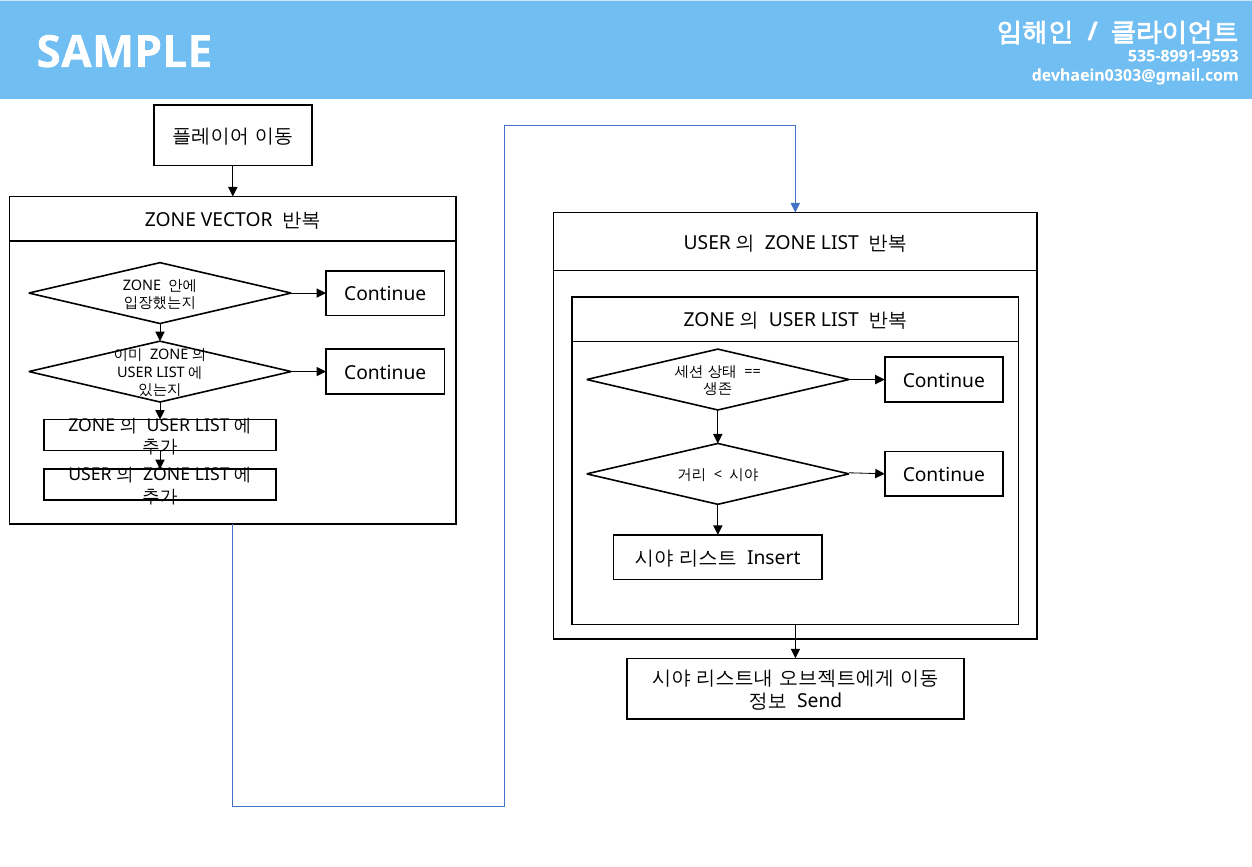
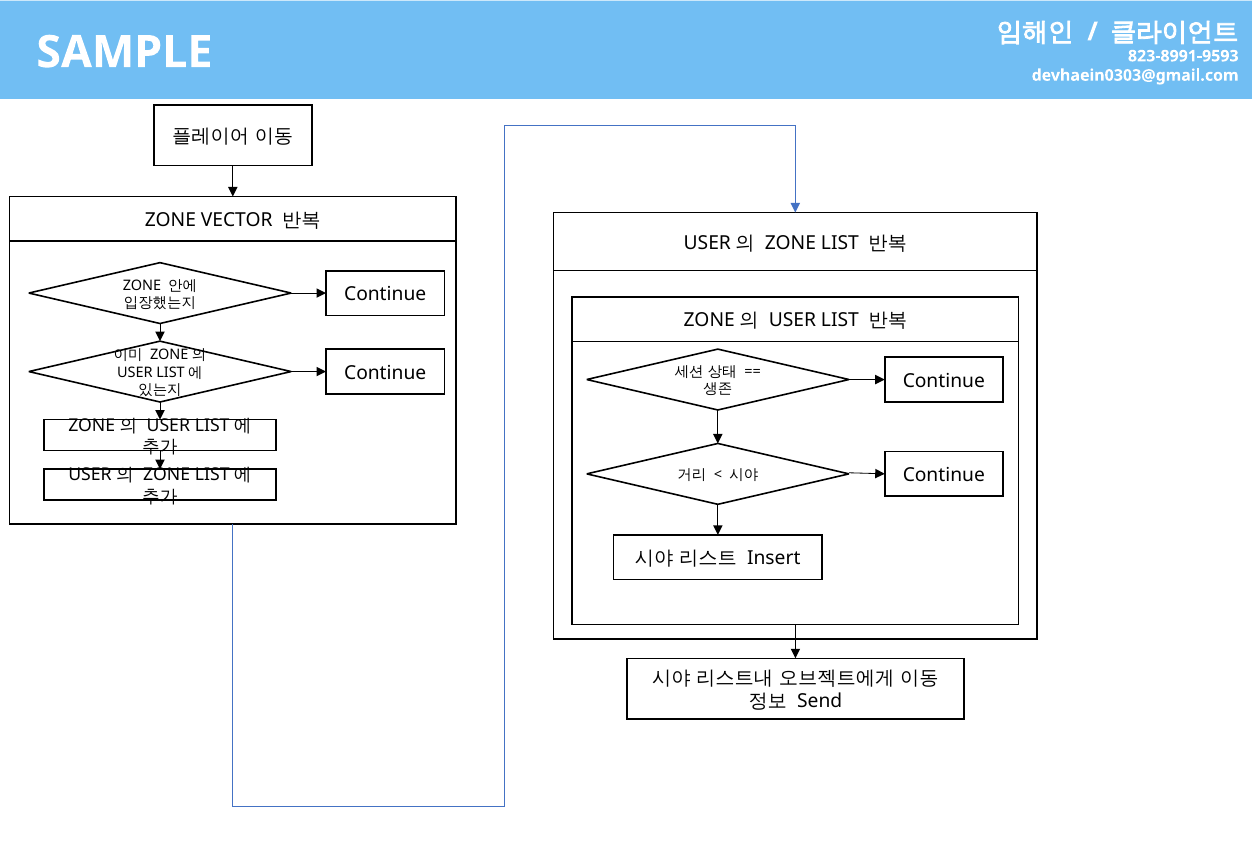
535-8991-9593: 535-8991-9593 -> 823-8991-9593 (1183, 56)
